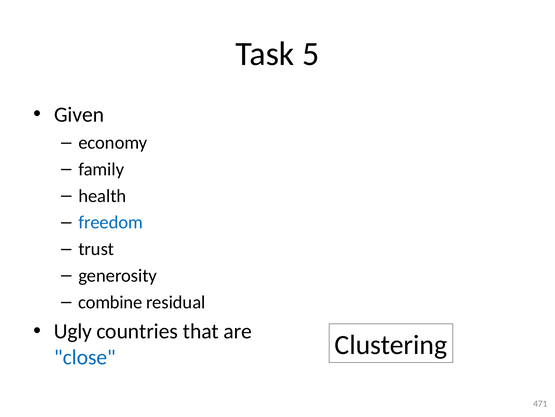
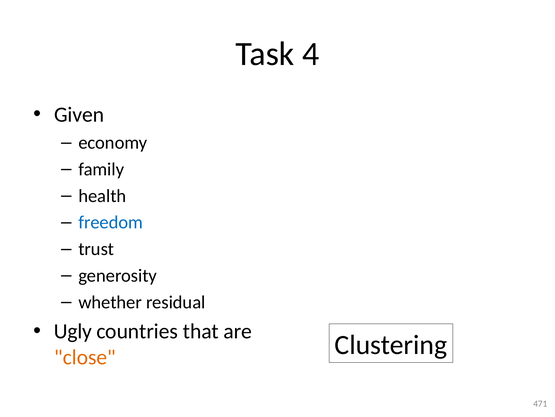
5: 5 -> 4 (311, 54)
combine: combine -> whether (110, 302)
close colour: blue -> orange (85, 357)
